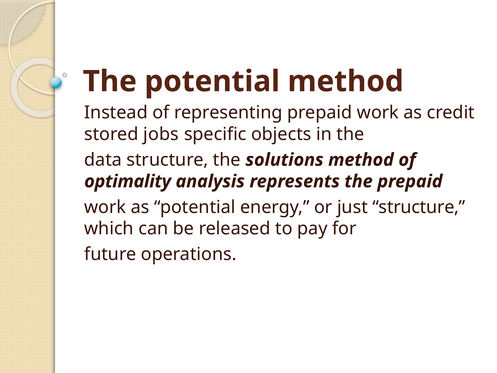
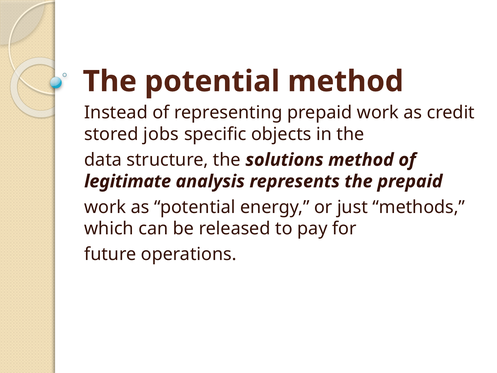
optimality: optimality -> legitimate (128, 181)
just structure: structure -> methods (419, 207)
